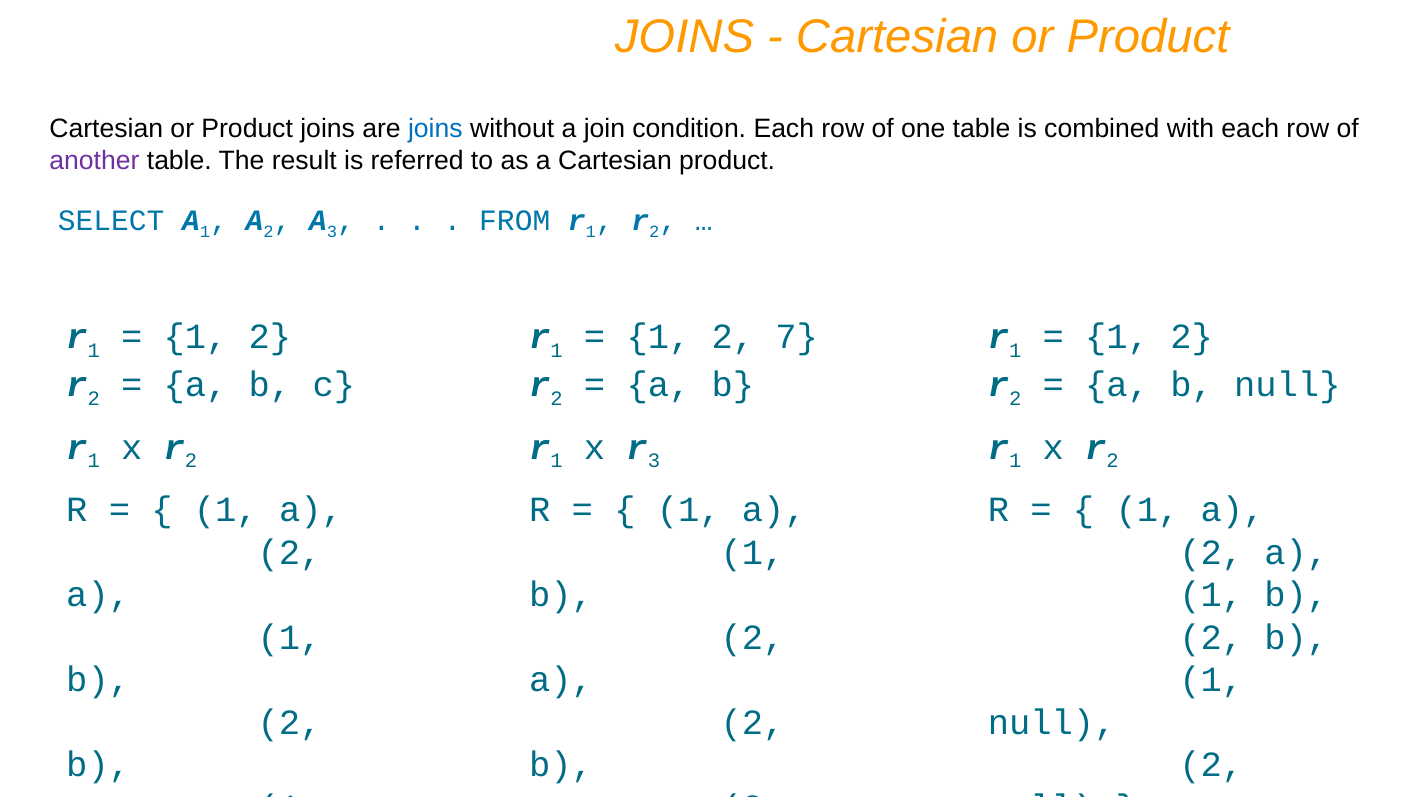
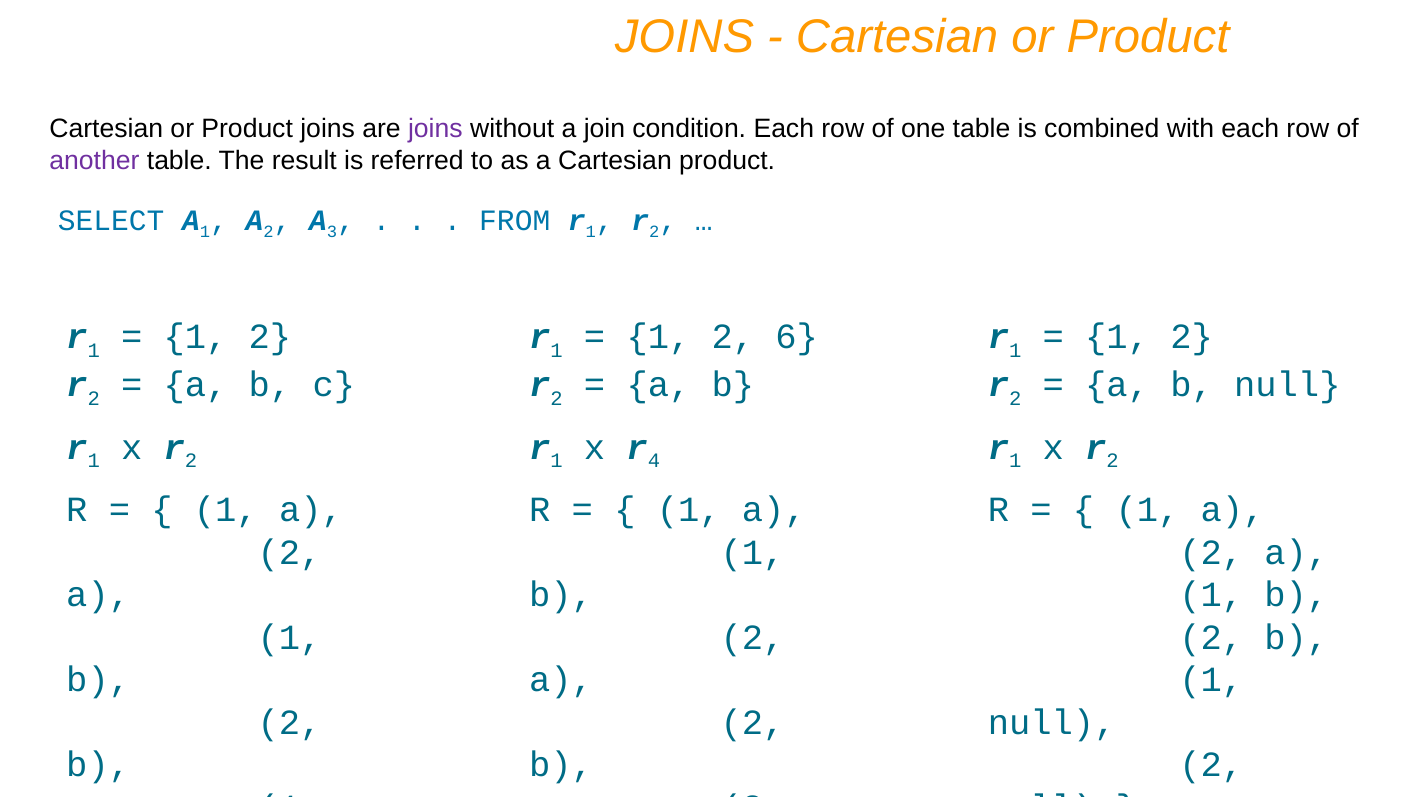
joins colour: blue -> purple (435, 129)
7: 7 -> 6 (797, 337)
r 3: 3 -> 4 (654, 462)
